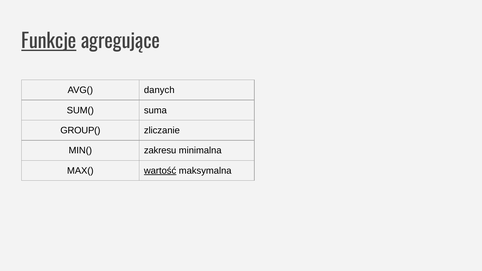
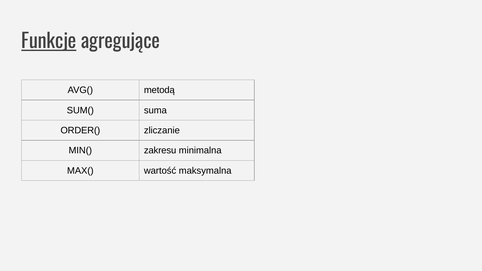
danych: danych -> metodą (159, 90)
GROUP(: GROUP( -> ORDER( (80, 130)
wartość underline: present -> none (160, 171)
